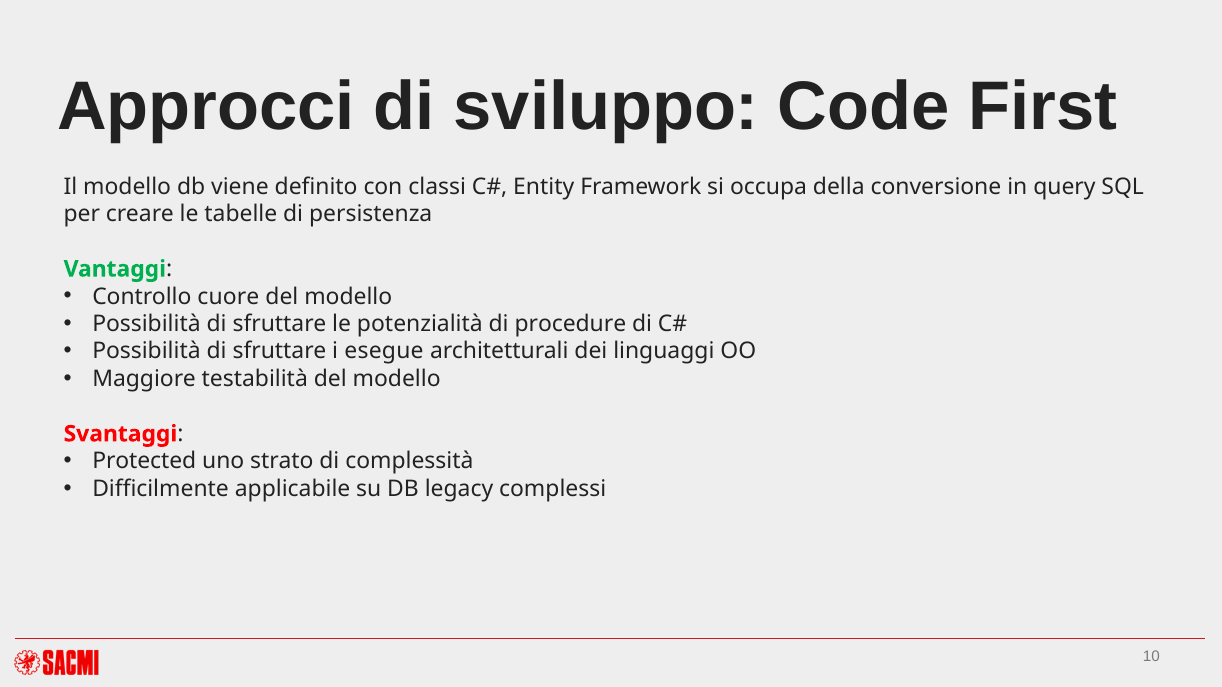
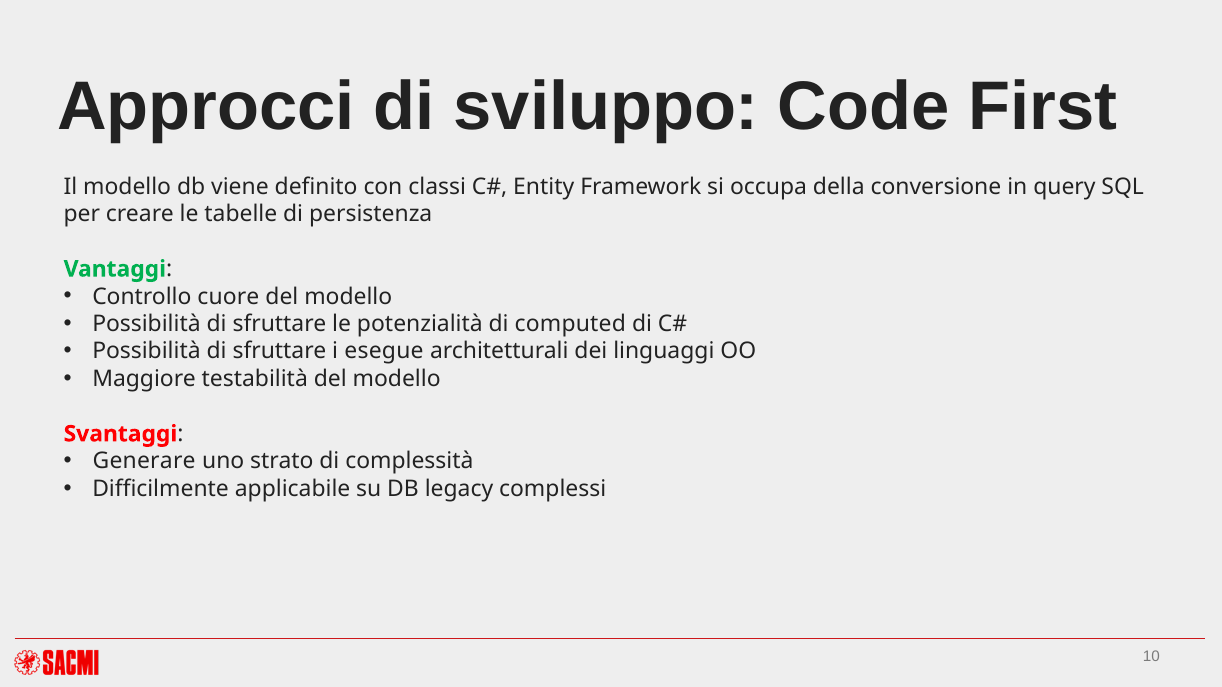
procedure: procedure -> computed (570, 324)
Protected: Protected -> Generare (144, 462)
